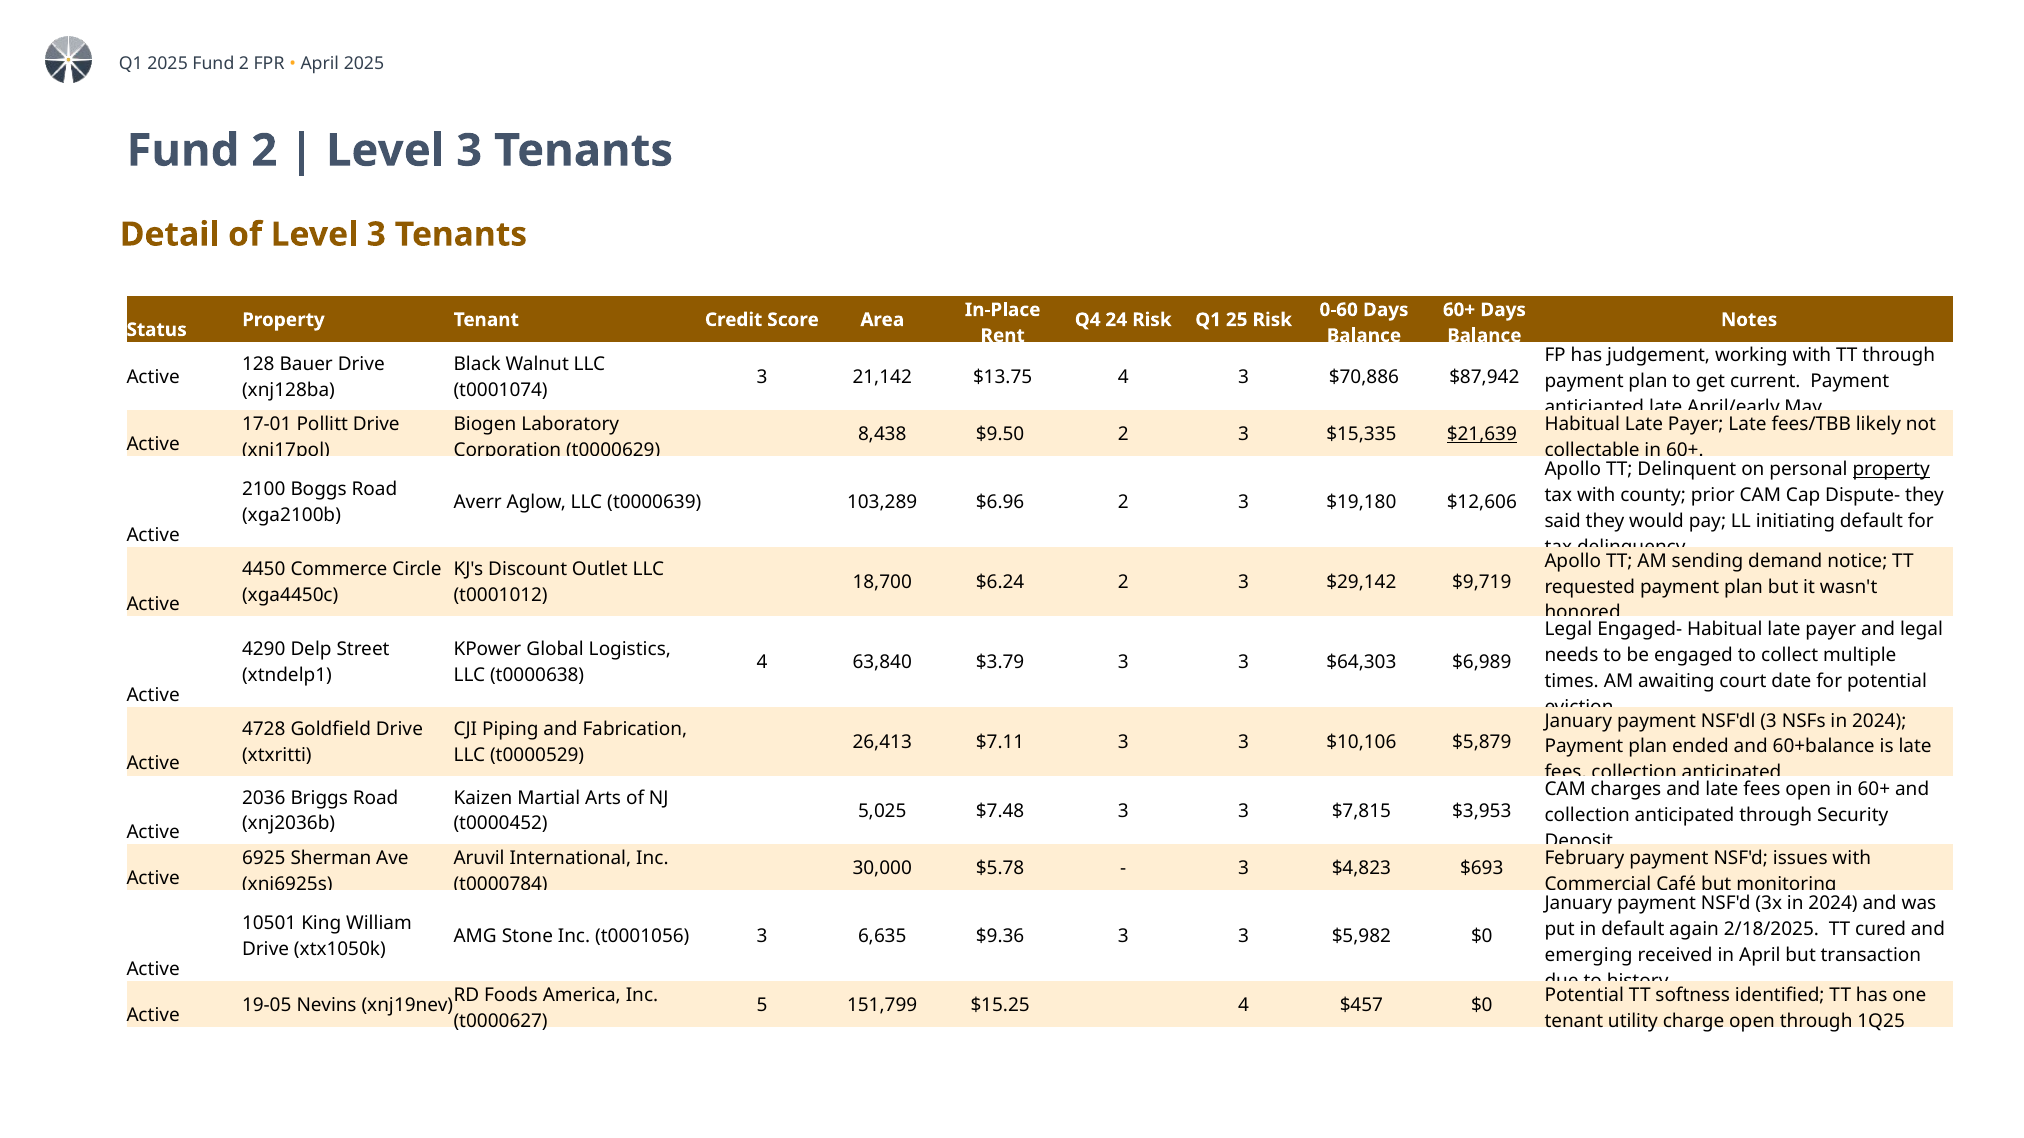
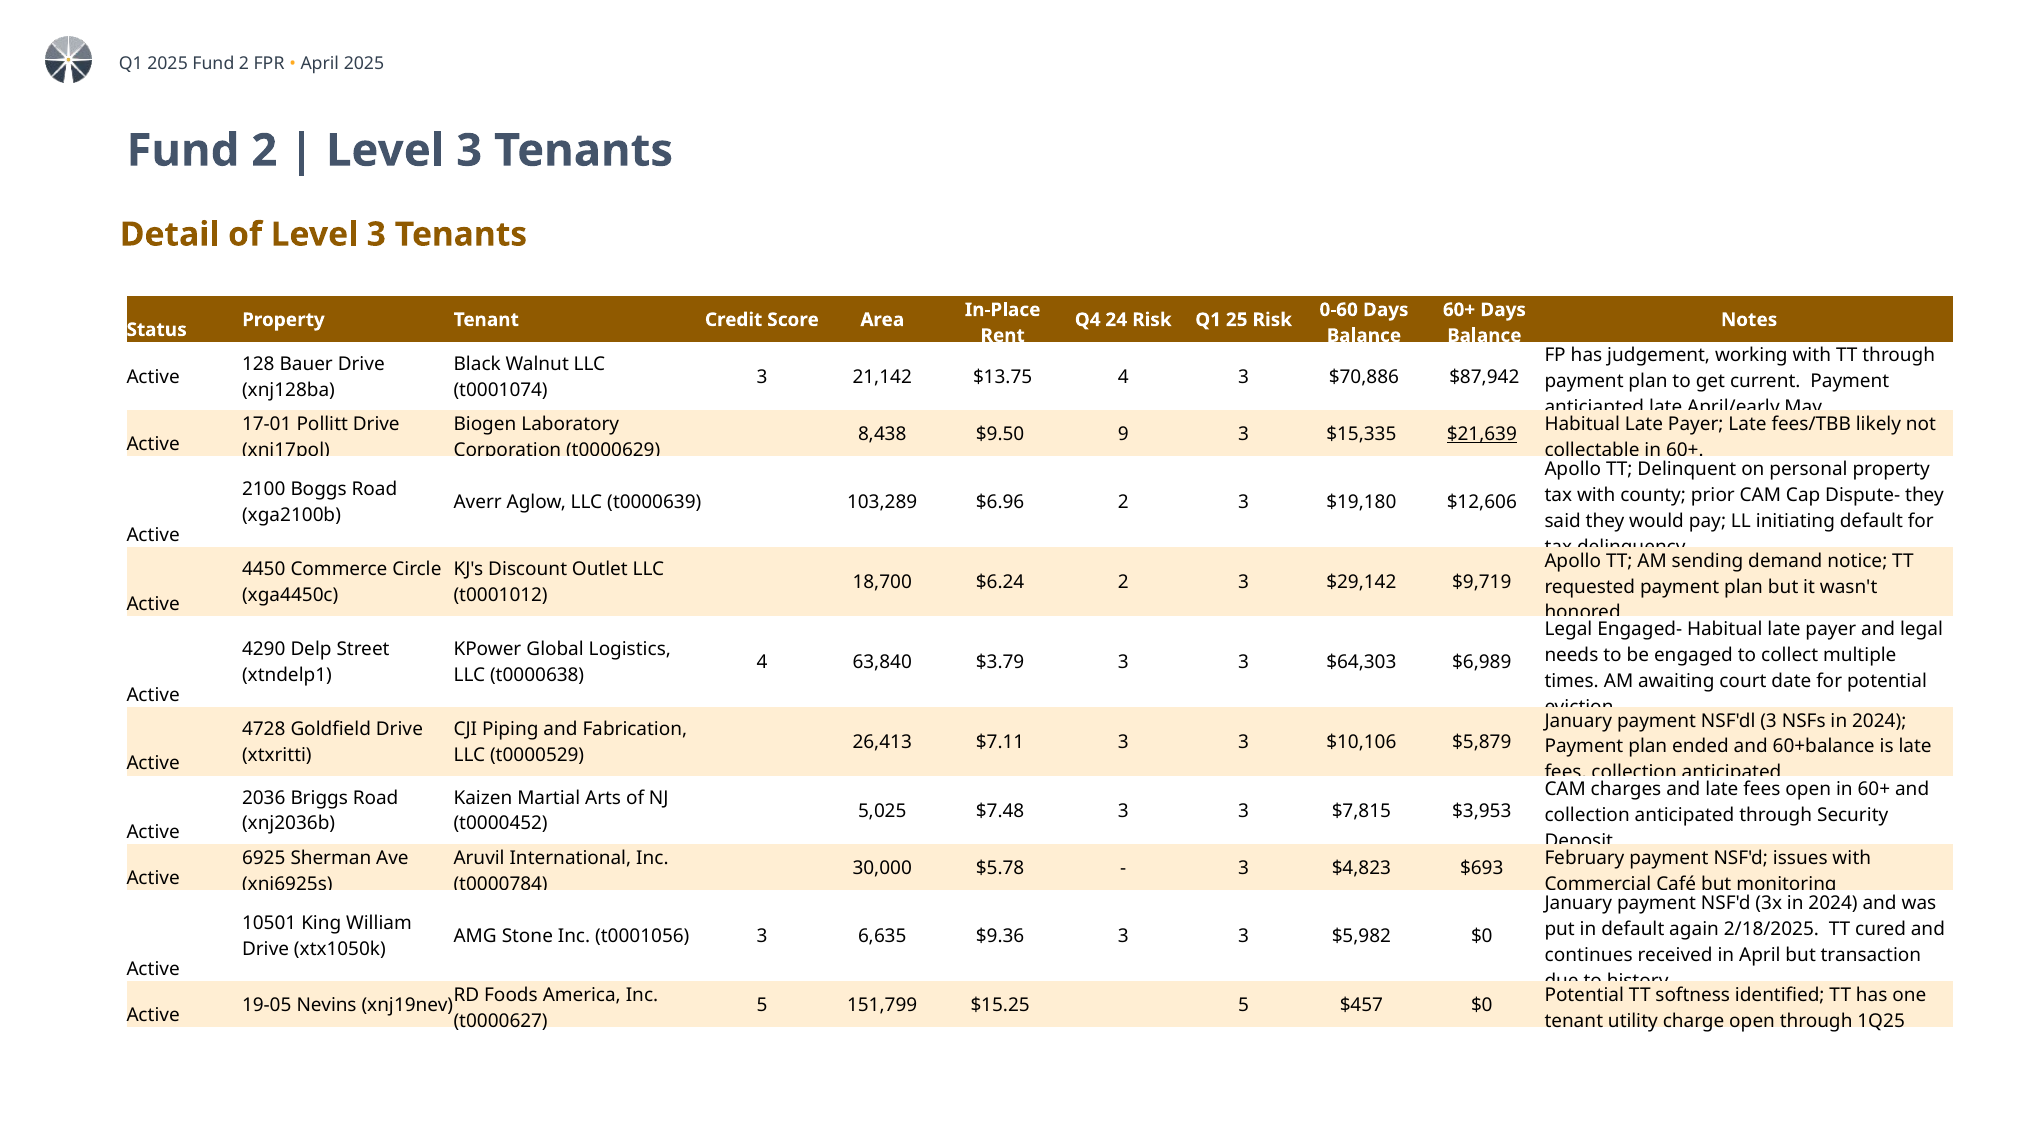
$9.50 2: 2 -> 9 (1123, 434)
property underline: present -> none (1891, 470)
emerging: emerging -> continues (1589, 956)
$15.25 4: 4 -> 5 (1244, 1005)
